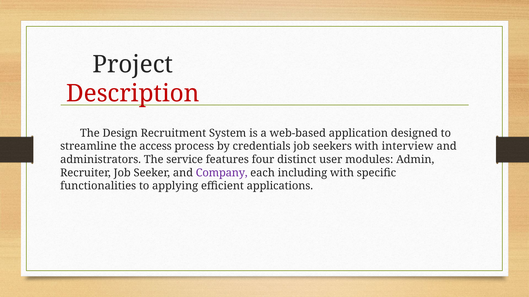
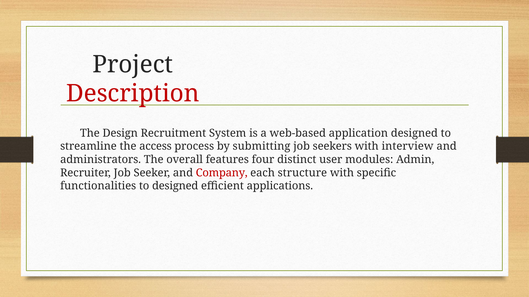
credentials: credentials -> submitting (262, 147)
service: service -> overall (185, 160)
Company colour: purple -> red (222, 173)
including: including -> structure (302, 173)
to applying: applying -> designed (175, 186)
